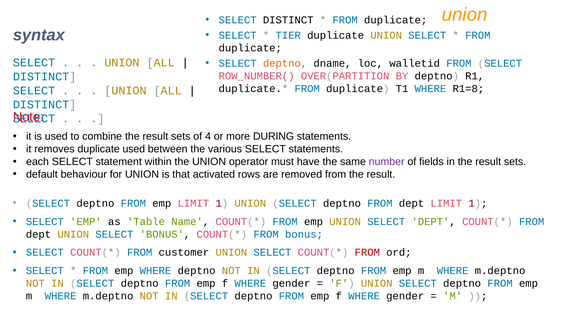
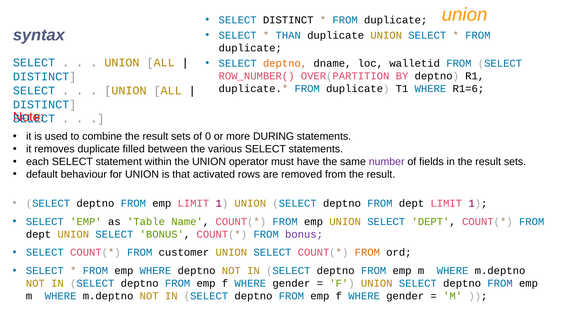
TIER: TIER -> THAN (288, 35)
R1=8: R1=8 -> R1=6 (468, 89)
4: 4 -> 0 (208, 137)
duplicate used: used -> filled (134, 149)
bonus colour: blue -> purple (304, 234)
FROM colour: red -> orange (367, 253)
